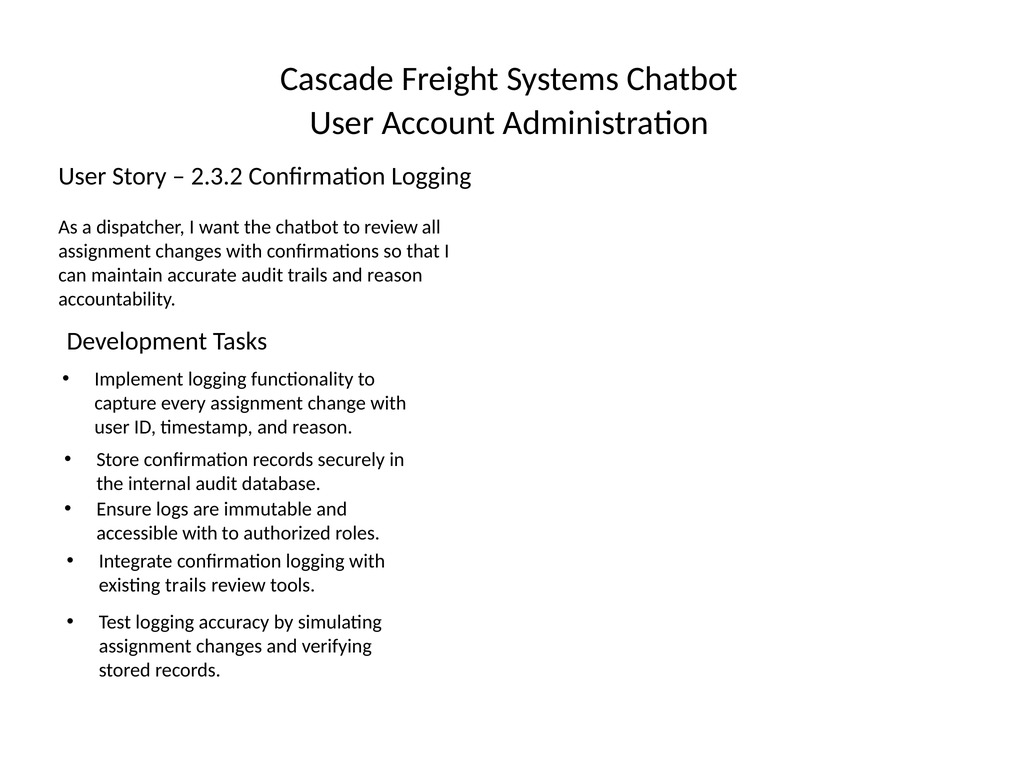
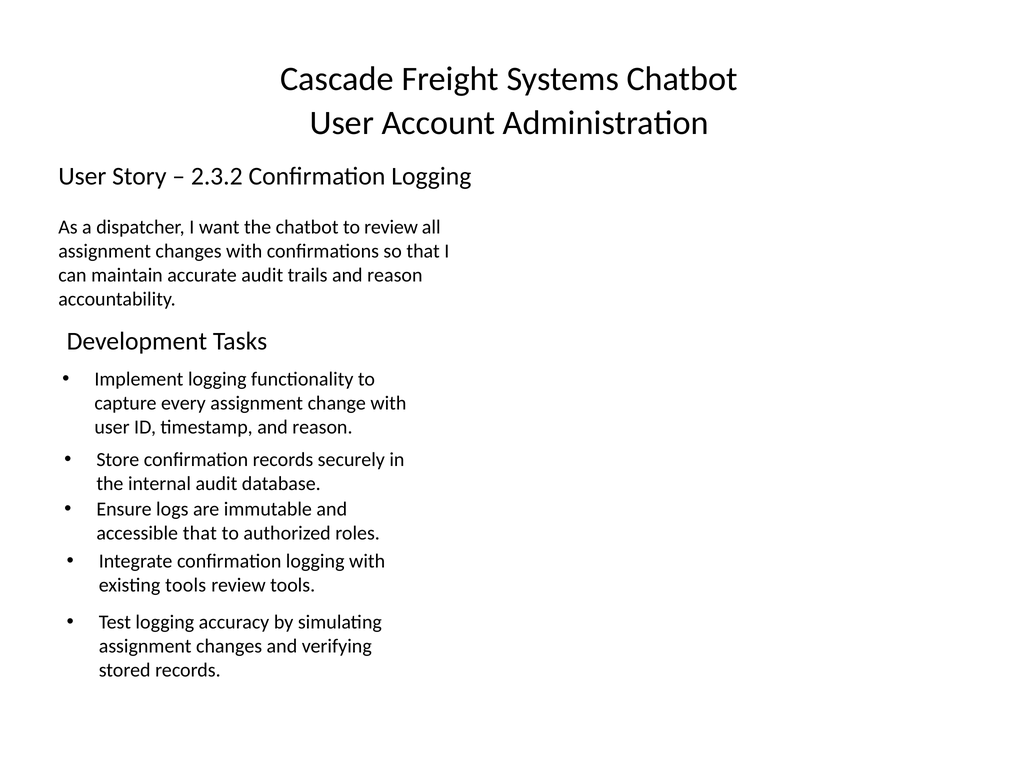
accessible with: with -> that (200, 534)
existing trails: trails -> tools (186, 585)
